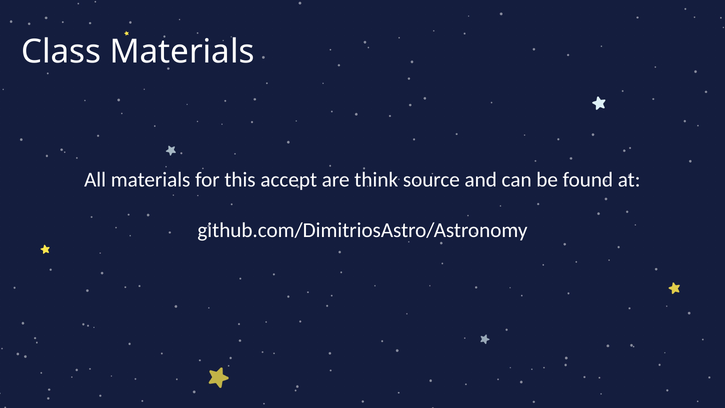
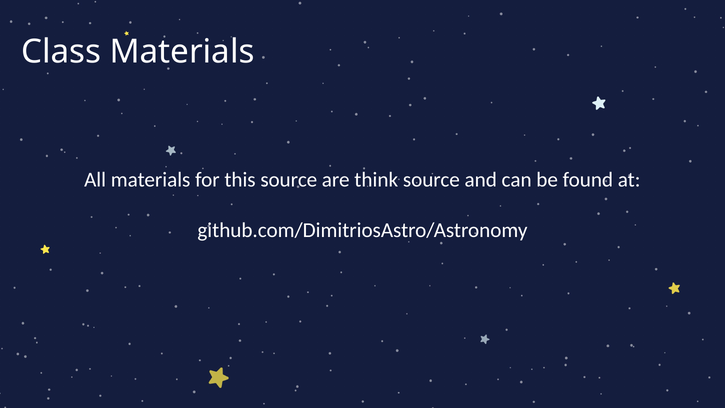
this accept: accept -> source (289, 180)
